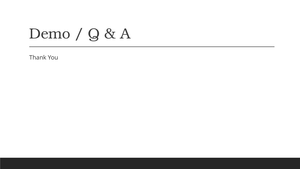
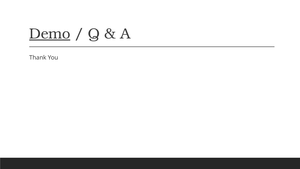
Demo underline: none -> present (50, 34)
